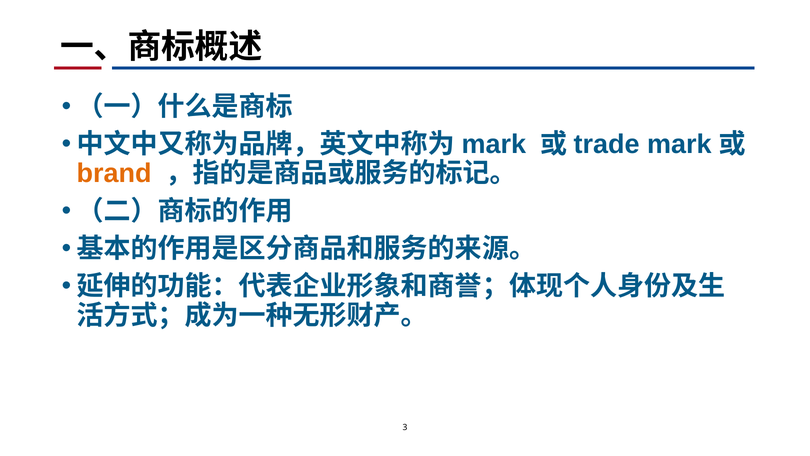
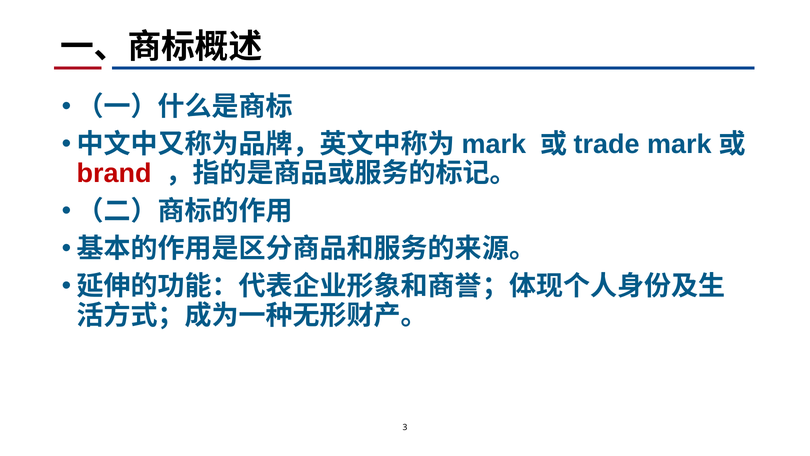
brand colour: orange -> red (114, 173)
